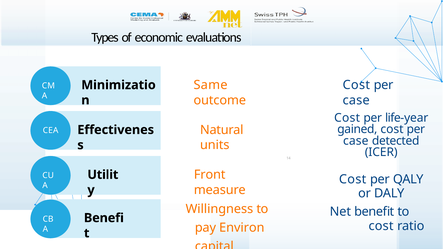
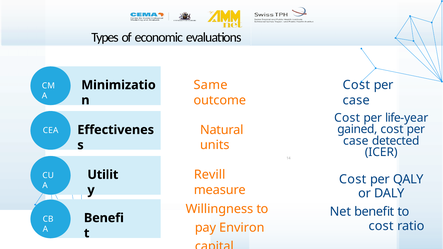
Front: Front -> Revill (210, 175)
